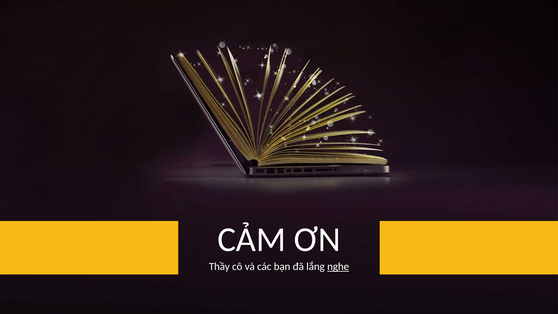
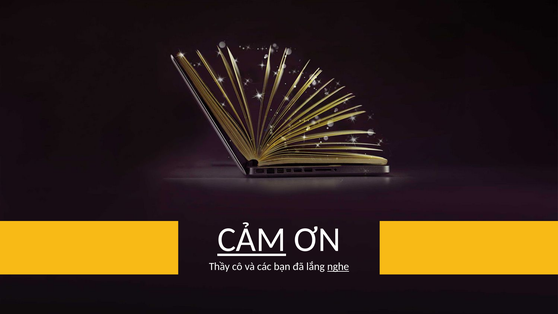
CẢM underline: none -> present (252, 240)
